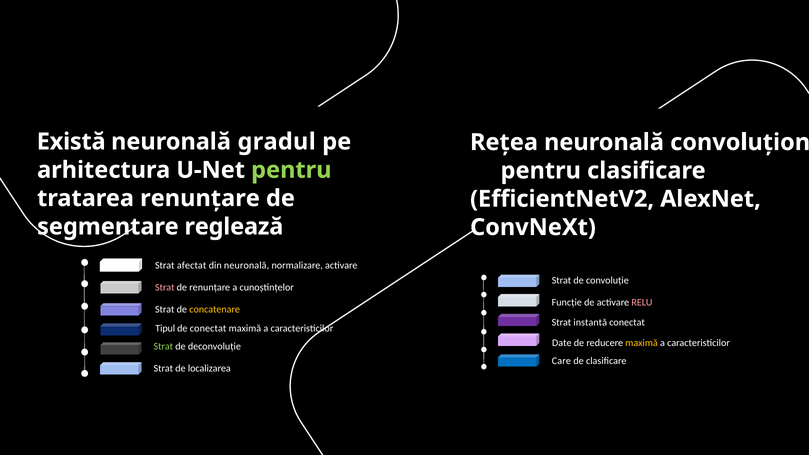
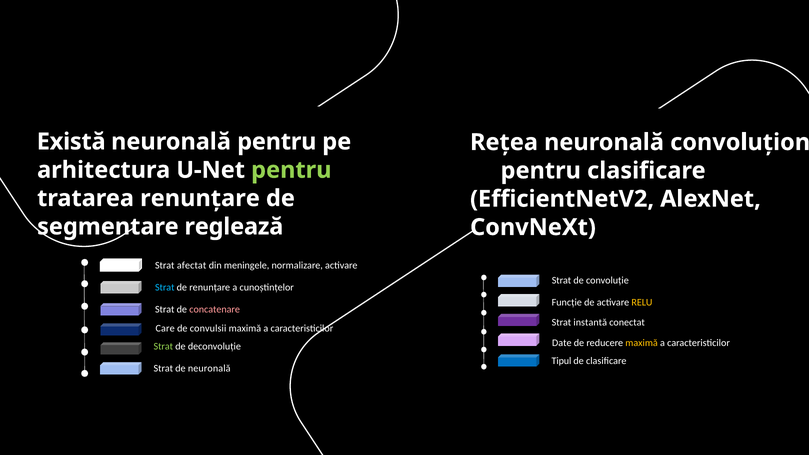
neuronală gradul: gradul -> pentru (277, 142)
din neuronală: neuronală -> meningele (247, 266)
Strat colour: pink -> light blue (165, 287)
RELU colour: pink -> yellow (642, 303)
concatenare colour: yellow -> pink (215, 309)
Tipul: Tipul -> Care (165, 328)
de conectat: conectat -> convulsii (208, 328)
Care: Care -> Tipul (561, 361)
de localizarea: localizarea -> neuronală (209, 368)
